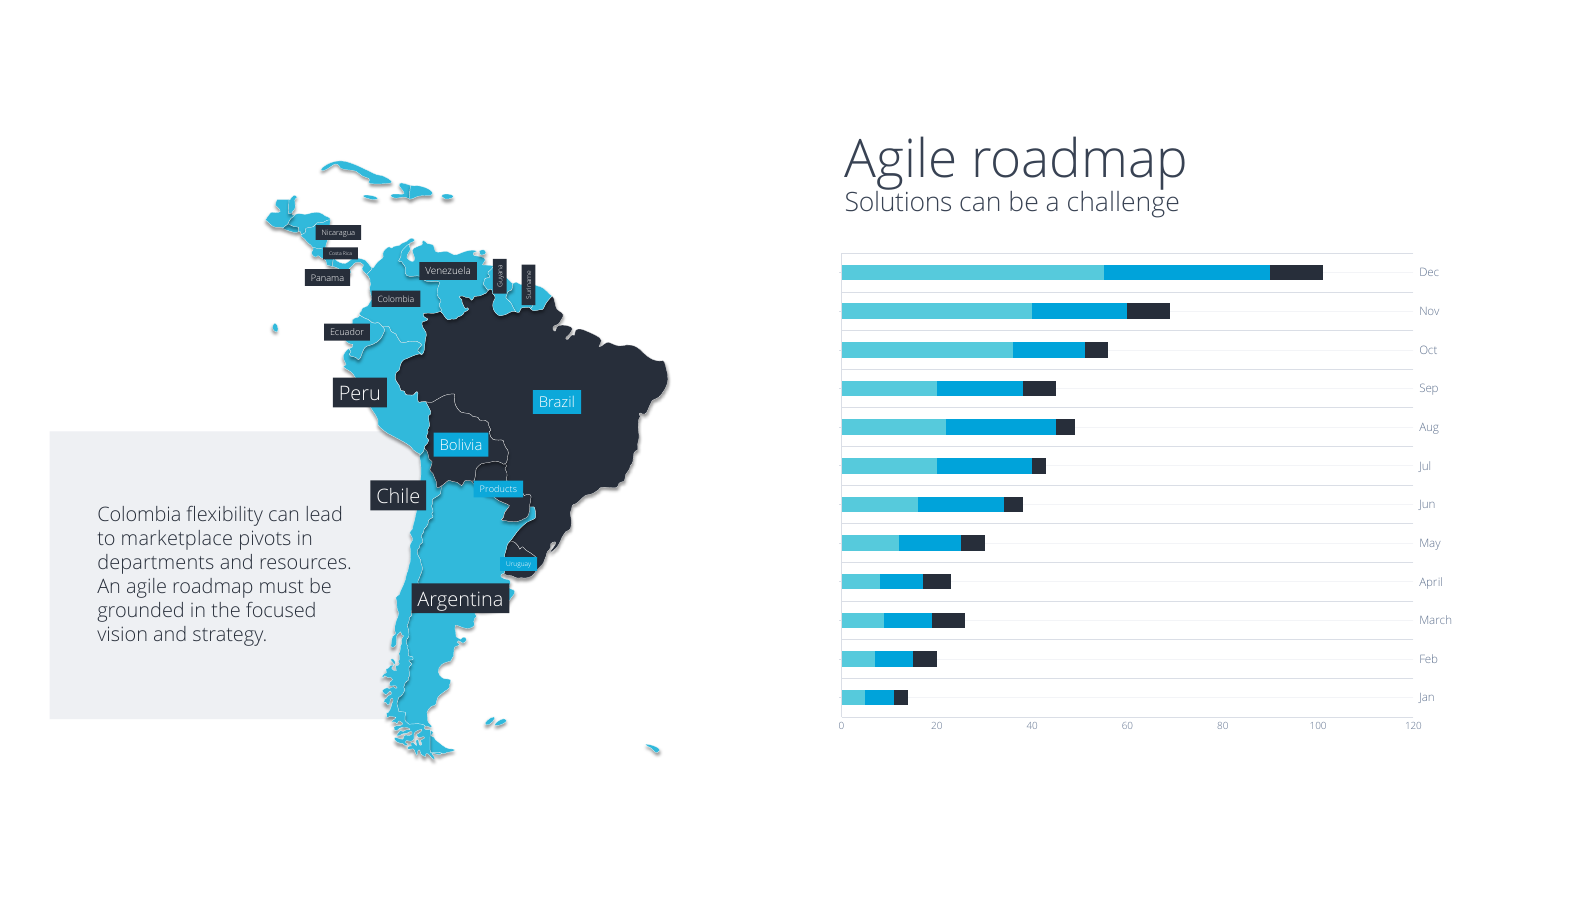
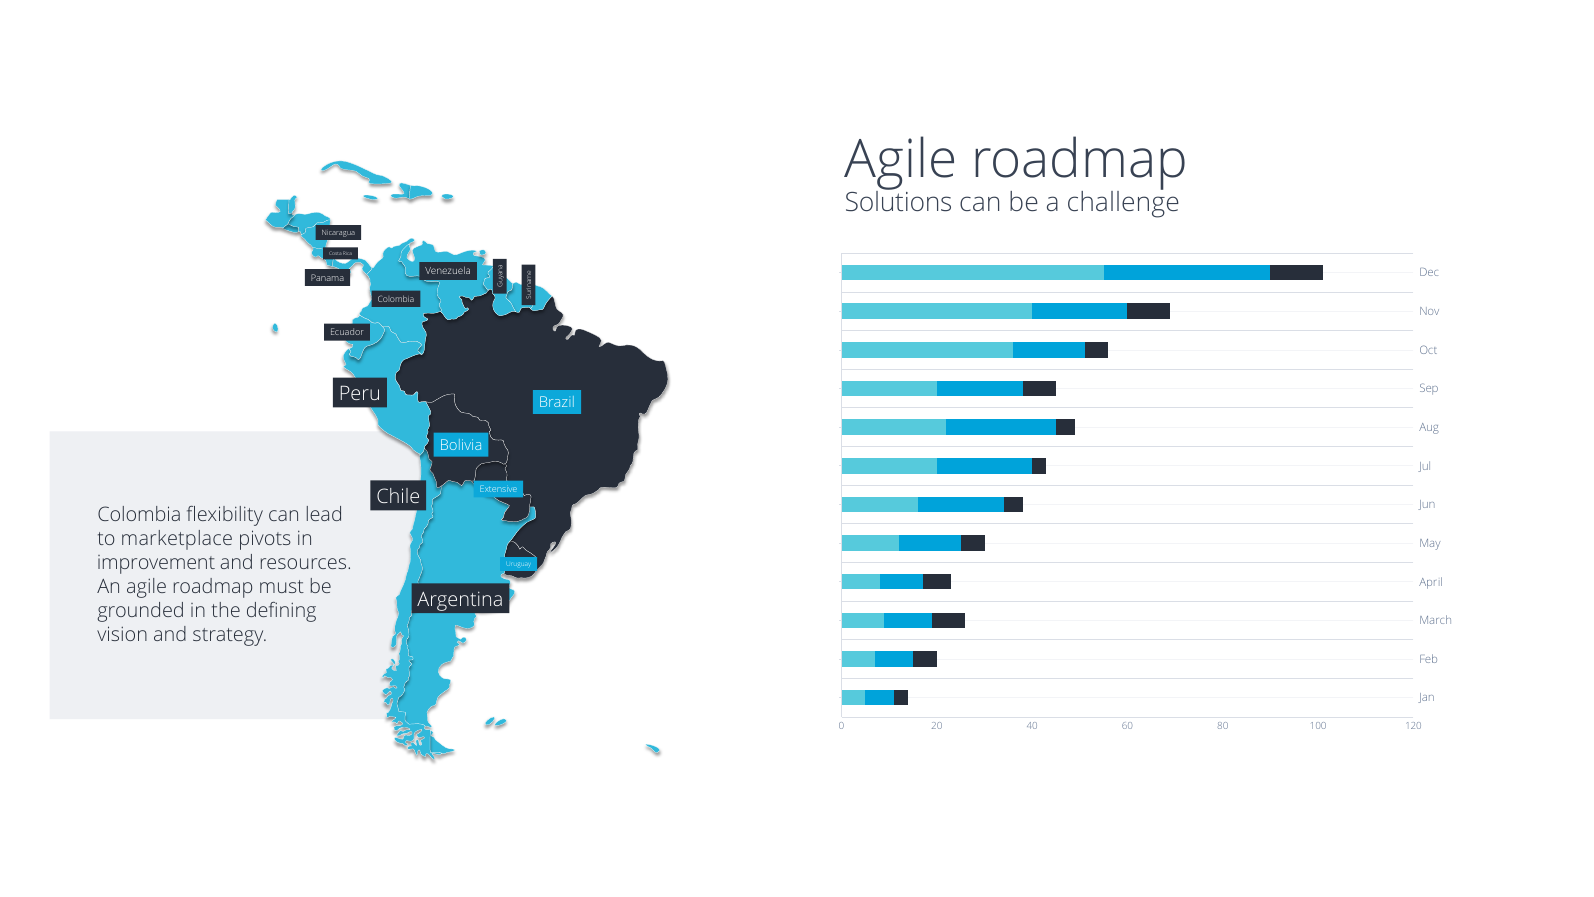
Products: Products -> Extensive (498, 489)
departments: departments -> improvement (156, 563)
focused: focused -> defining (281, 611)
